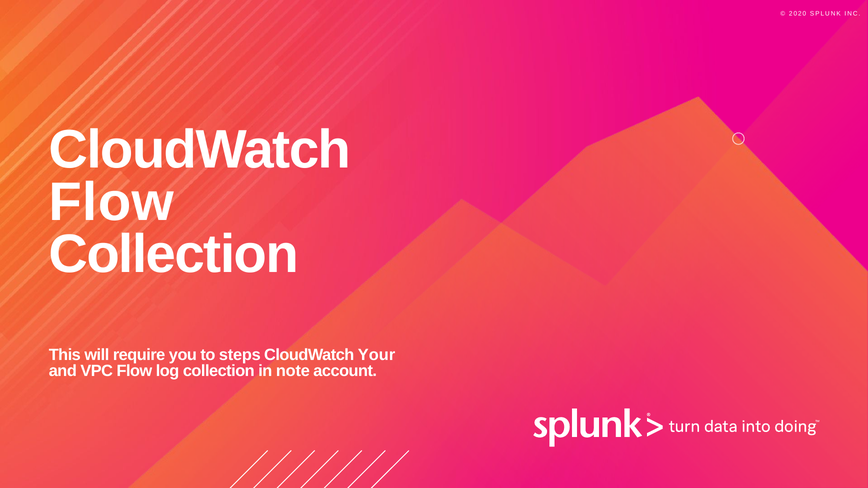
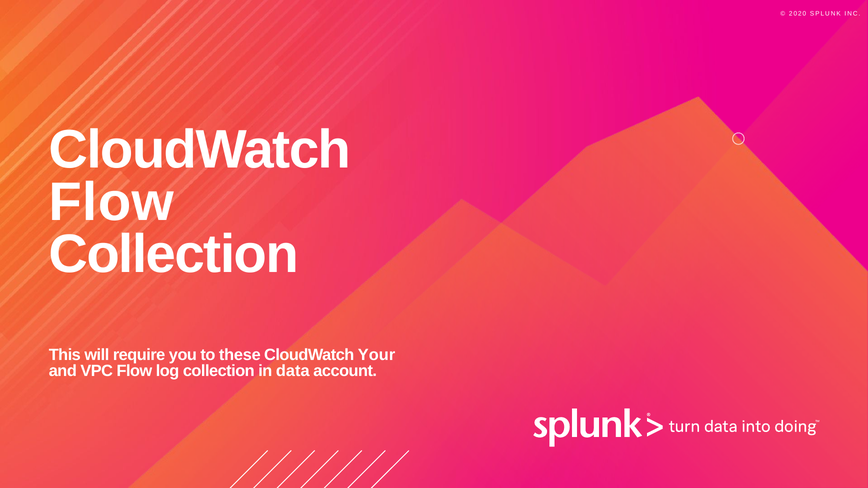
steps: steps -> these (240, 355)
note: note -> data (293, 371)
